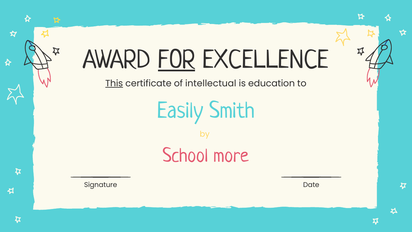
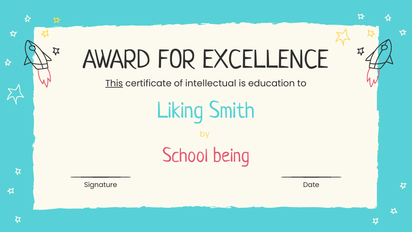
FOR underline: present -> none (177, 59)
Easily: Easily -> Liking (180, 110)
more: more -> being (231, 155)
